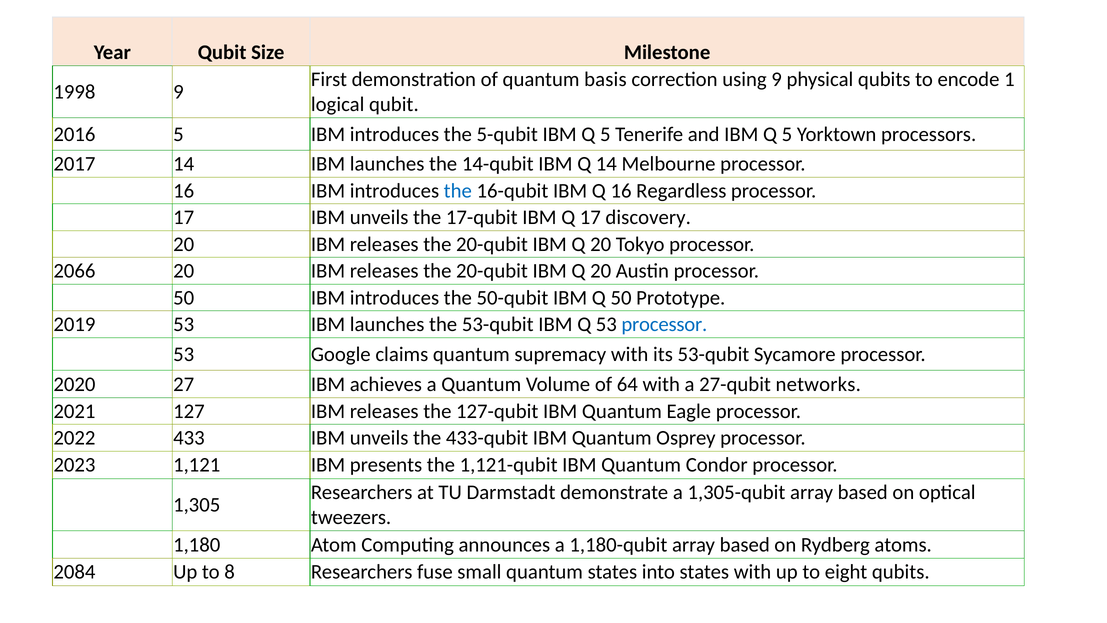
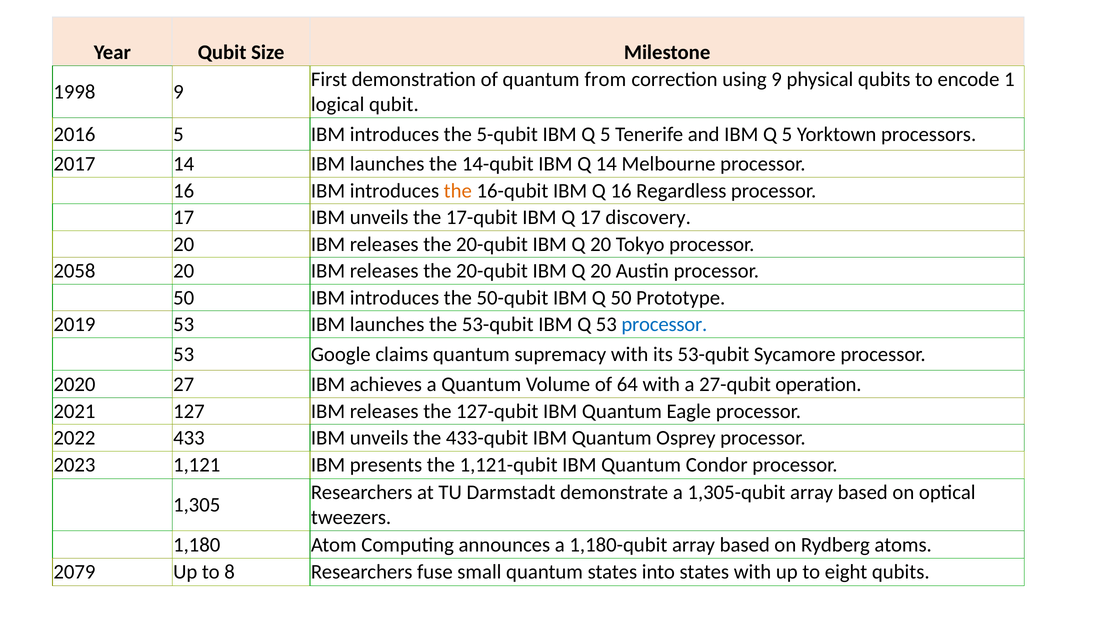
basis: basis -> from (605, 79)
the colour: blue -> orange (458, 191)
2066: 2066 -> 2058 (74, 271)
networks: networks -> operation (818, 384)
2084: 2084 -> 2079 (74, 572)
